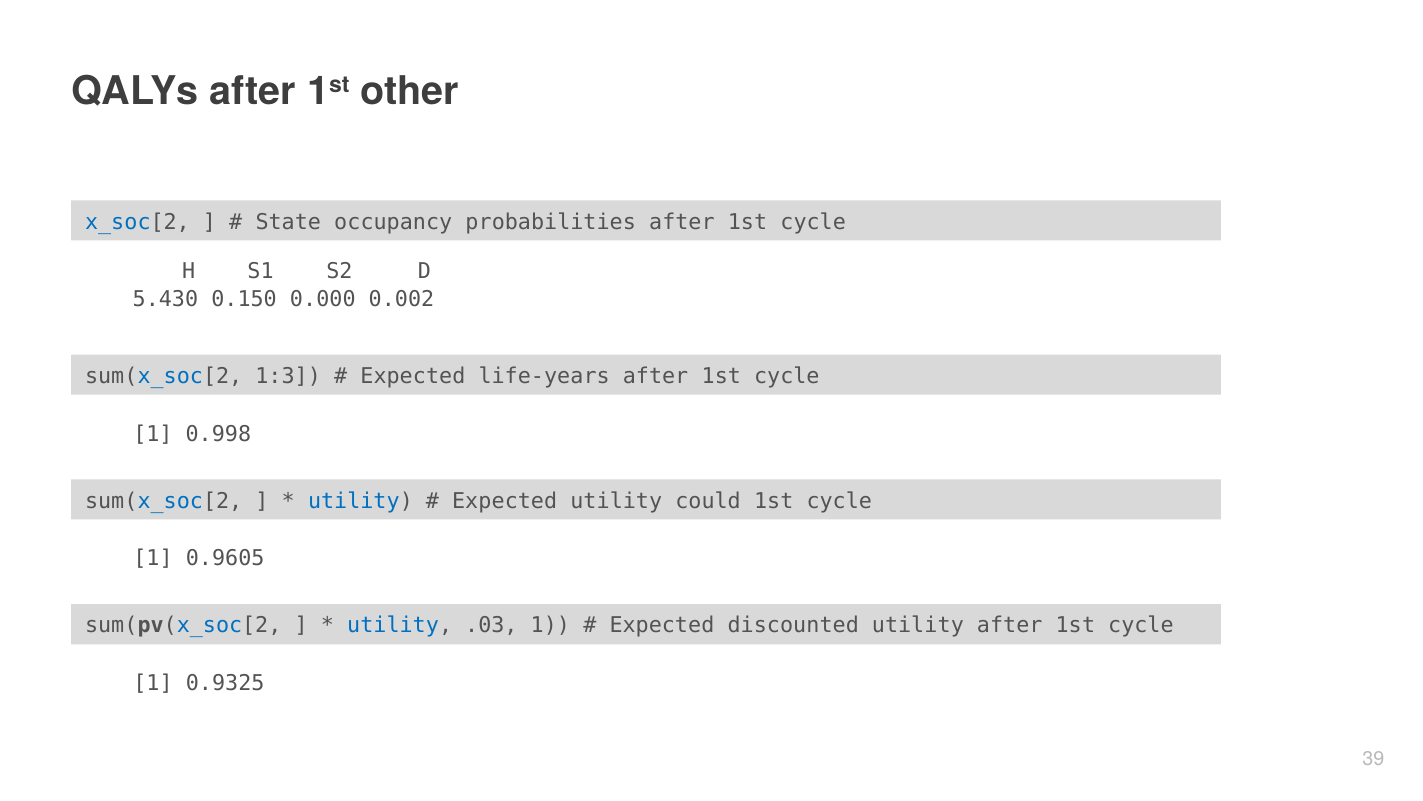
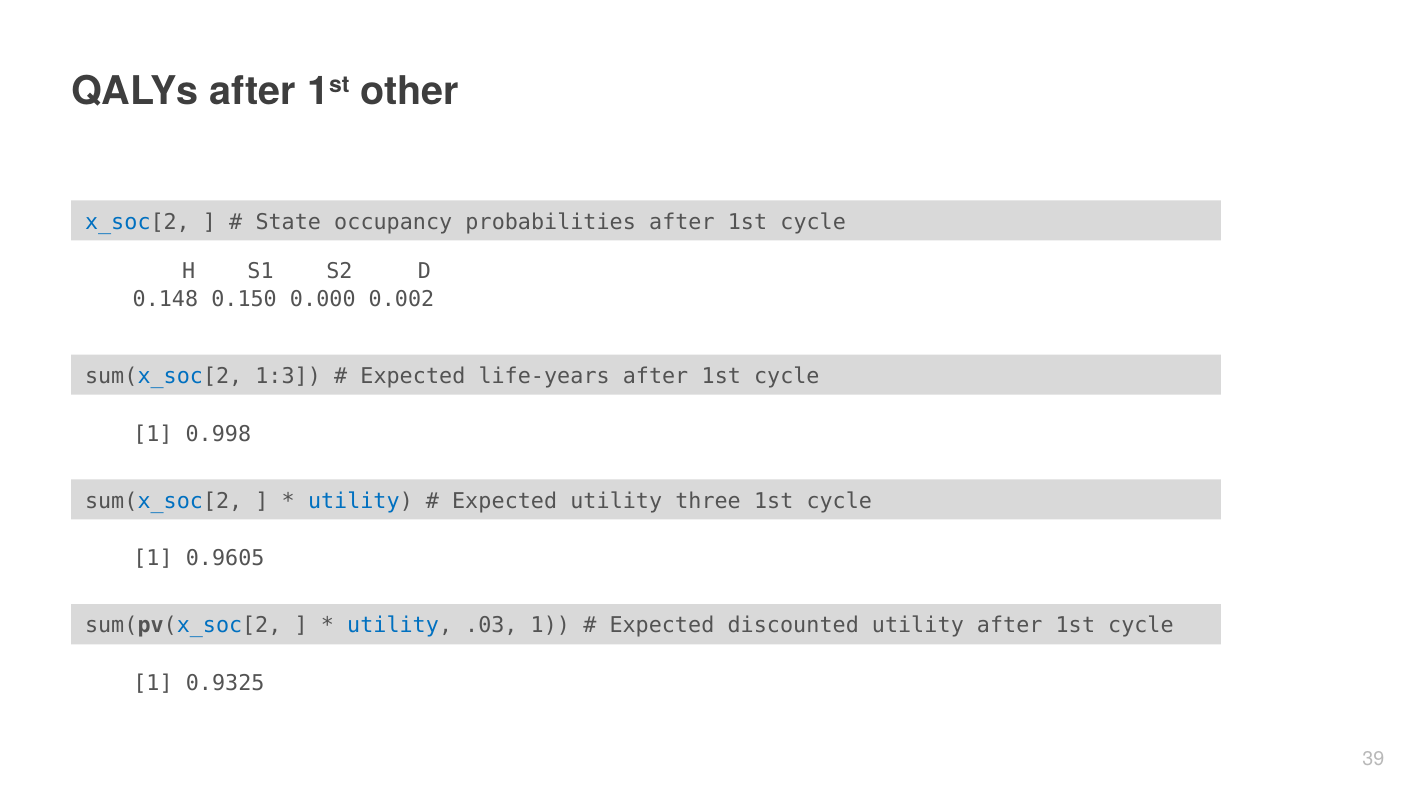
5.430: 5.430 -> 0.148 (165, 300)
could: could -> three (708, 501)
